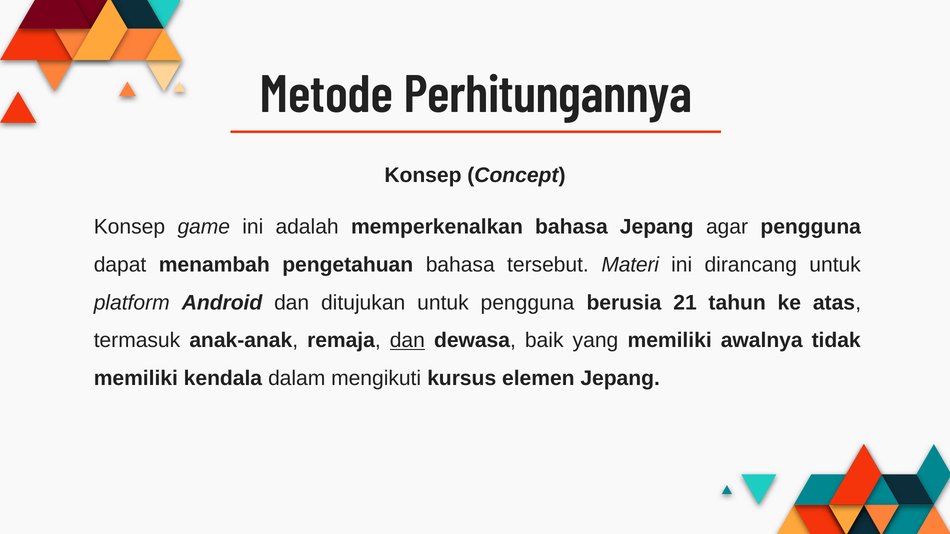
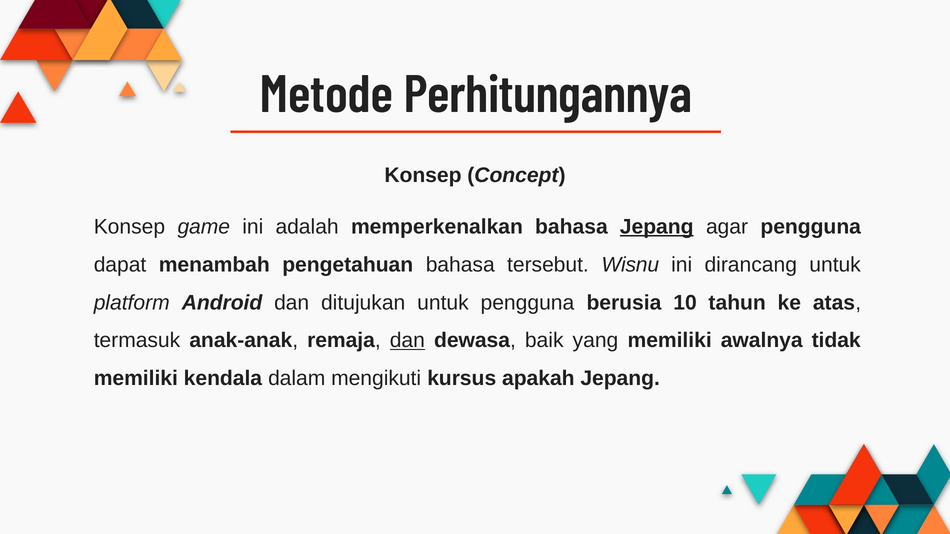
Jepang underline: none -> present (657, 227)
Materi: Materi -> Wisnu (630, 265)
21: 21 -> 10 (685, 303)
elemen: elemen -> apakah (538, 379)
